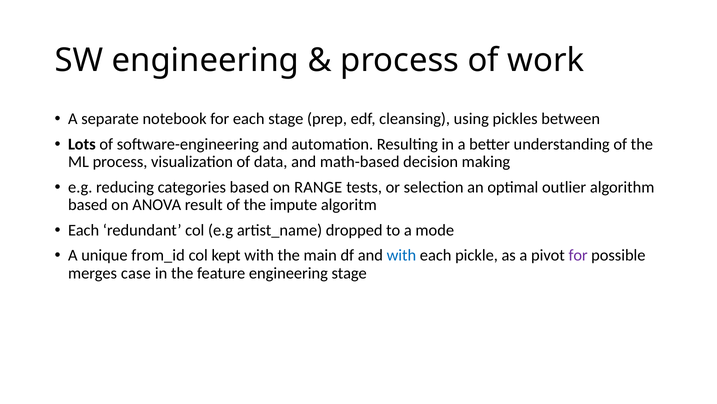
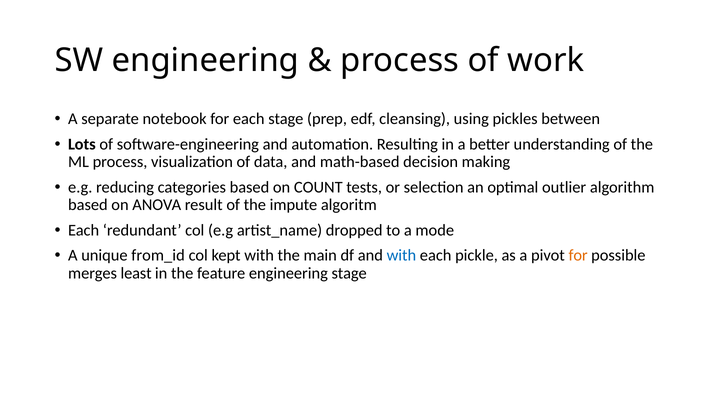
RANGE: RANGE -> COUNT (318, 187)
for colour: purple -> orange (578, 255)
case: case -> least (136, 273)
